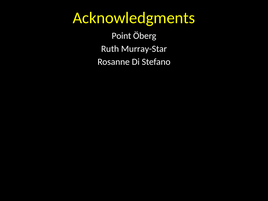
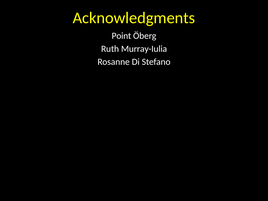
Murray-Star: Murray-Star -> Murray-Iulia (144, 49)
